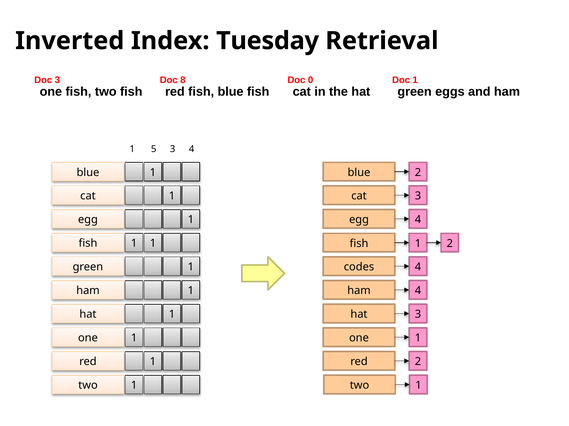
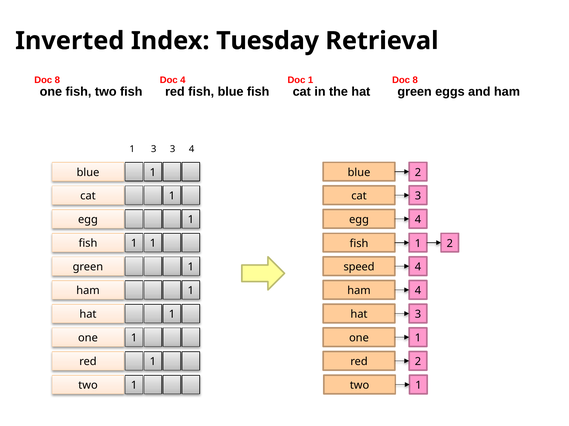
3: 3 -> 8 (57, 80)
Doc 8: 8 -> 4 (183, 80)
Doc 0: 0 -> 1 (311, 80)
1: 1 -> 8 (415, 80)
1 5: 5 -> 3 (154, 149)
codes: codes -> speed (359, 267)
